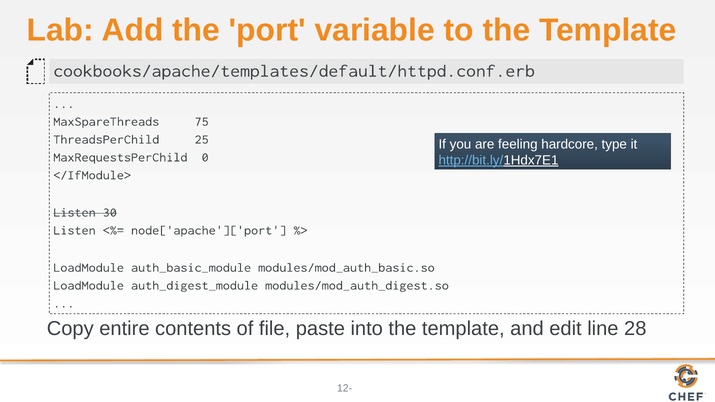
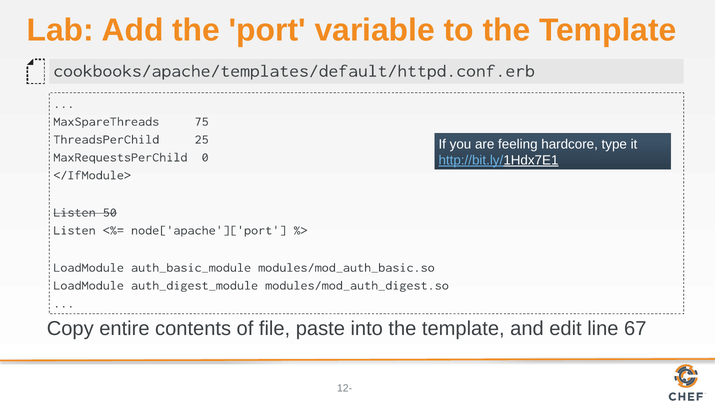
30: 30 -> 50 (110, 212)
28: 28 -> 67 (635, 329)
